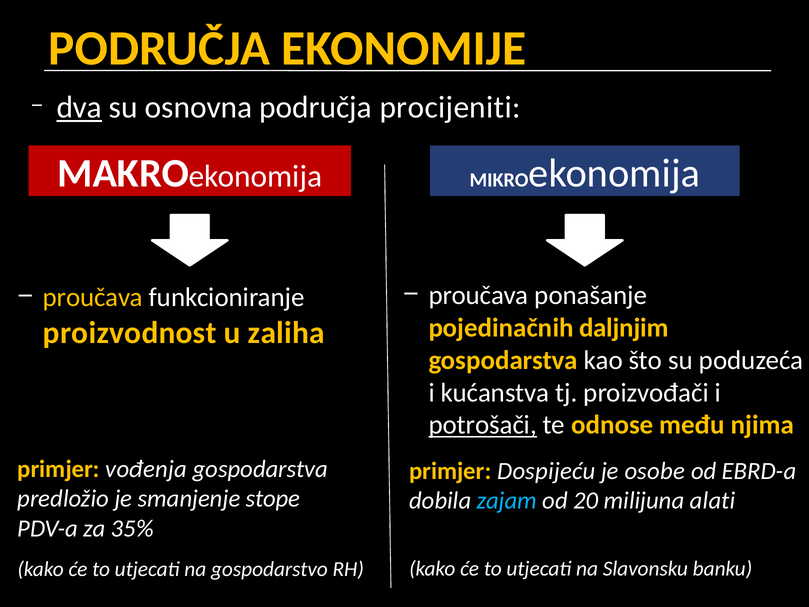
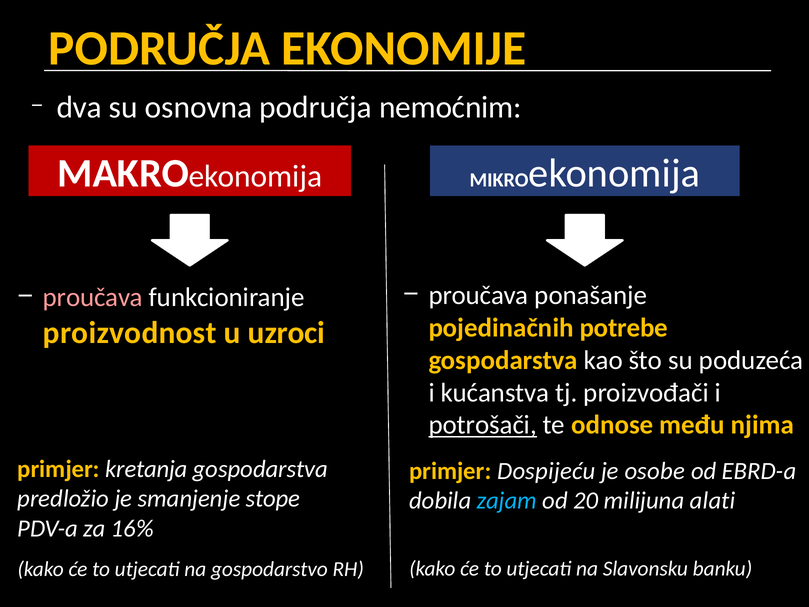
dva underline: present -> none (79, 107)
procijeniti: procijeniti -> nemoćnim (450, 107)
proučava colour: yellow -> pink (93, 297)
daljnjim: daljnjim -> potrebe (624, 328)
zaliha: zaliha -> uzroci (286, 332)
vođenja: vođenja -> kretanja (146, 469)
35%: 35% -> 16% (132, 528)
